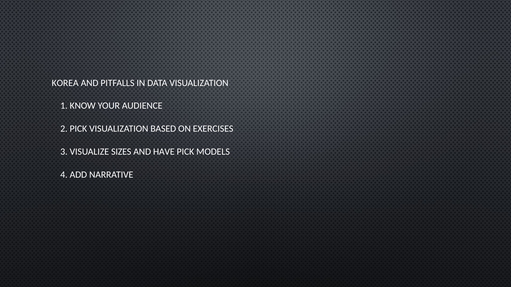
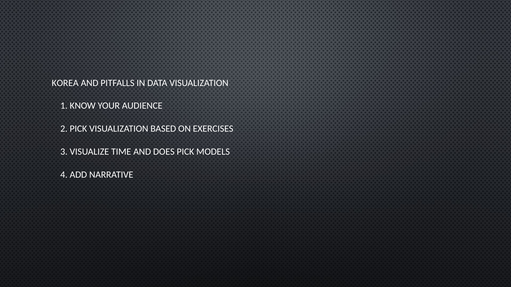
SIZES: SIZES -> TIME (121, 152)
HAVE: HAVE -> DOES (164, 152)
